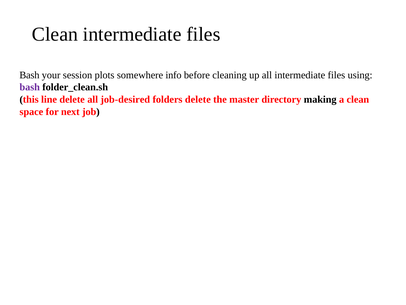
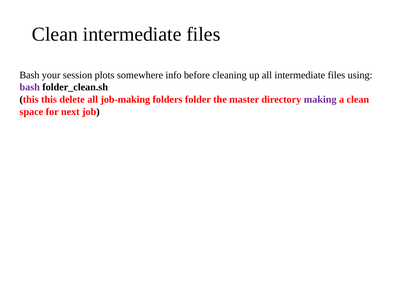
this line: line -> this (49, 99)
job-desired: job-desired -> job-making (125, 99)
folders delete: delete -> folder (198, 99)
making colour: black -> purple (320, 99)
